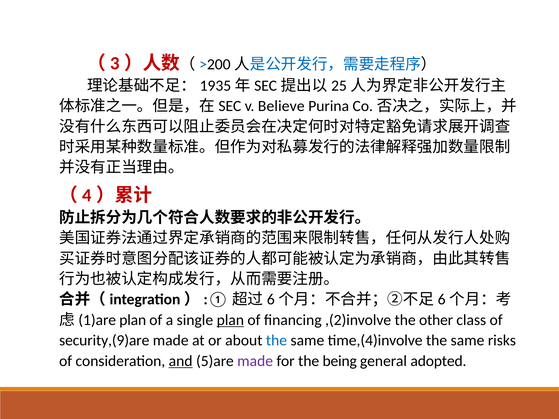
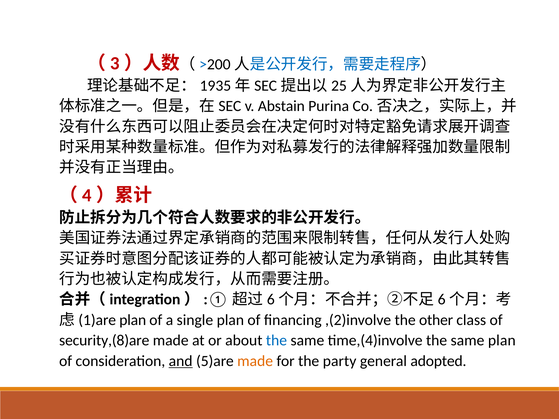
Believe: Believe -> Abstain (281, 106)
plan underline: present -> none (230, 320)
security,(9)are: security,(9)are -> security,(8)are (104, 341)
same risks: risks -> plan (502, 341)
made colour: purple -> orange (255, 361)
being: being -> party (340, 361)
